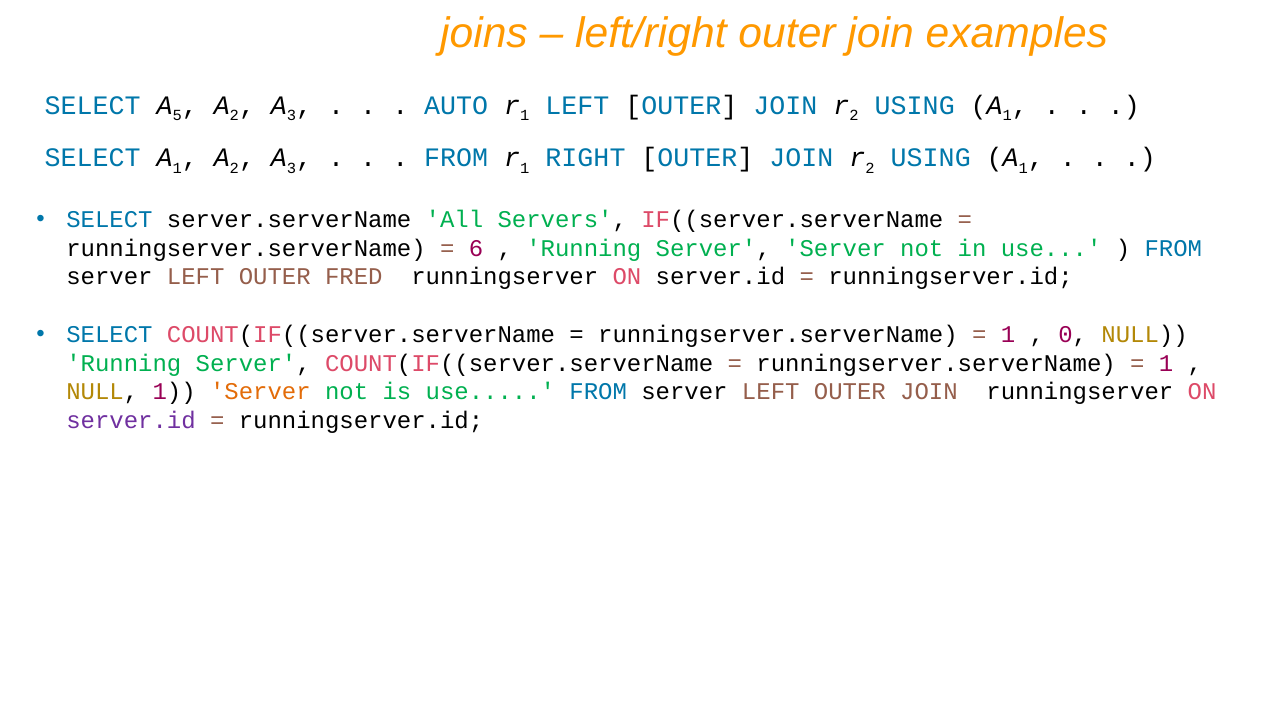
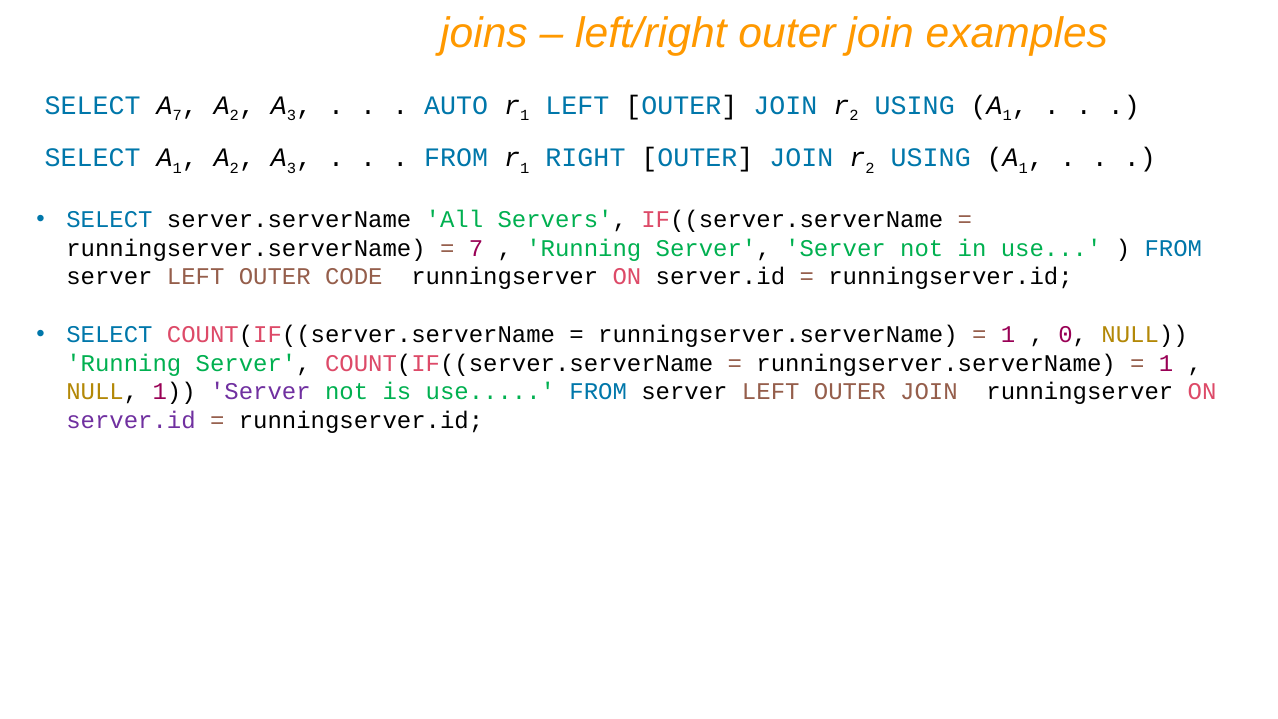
5: 5 -> 7 (177, 116)
6: 6 -> 7 (476, 248)
FRED: FRED -> CODE (354, 277)
Server colour: orange -> purple (260, 392)
